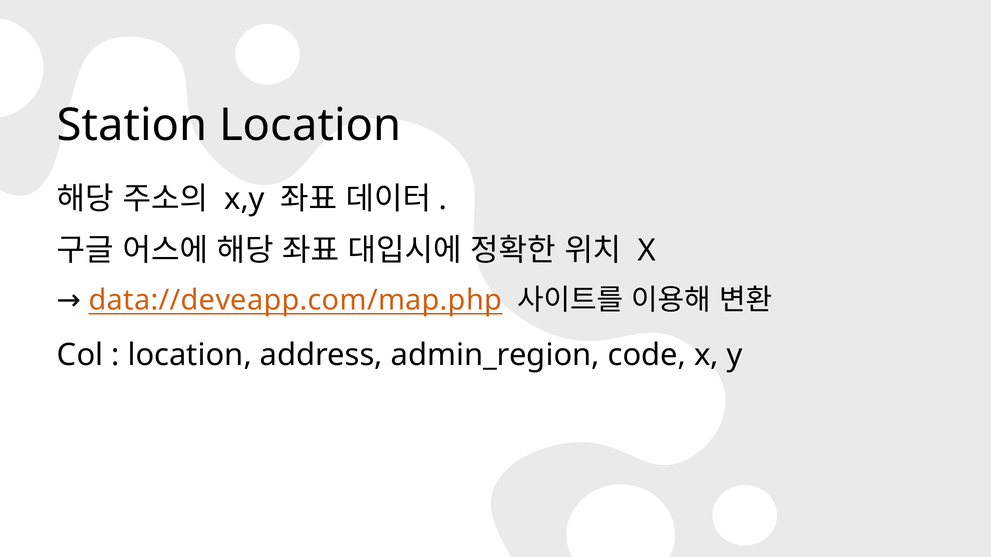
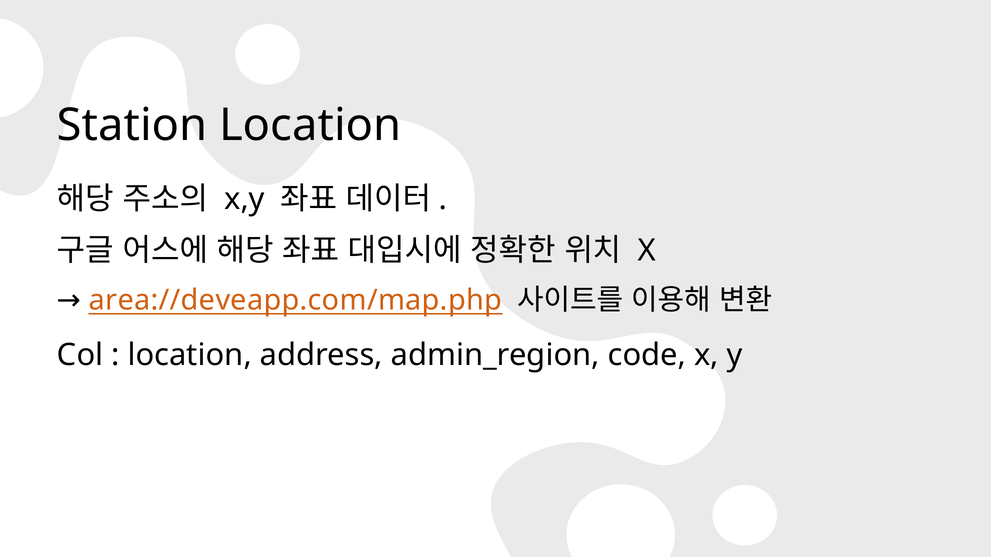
data://deveapp.com/map.php: data://deveapp.com/map.php -> area://deveapp.com/map.php (295, 301)
